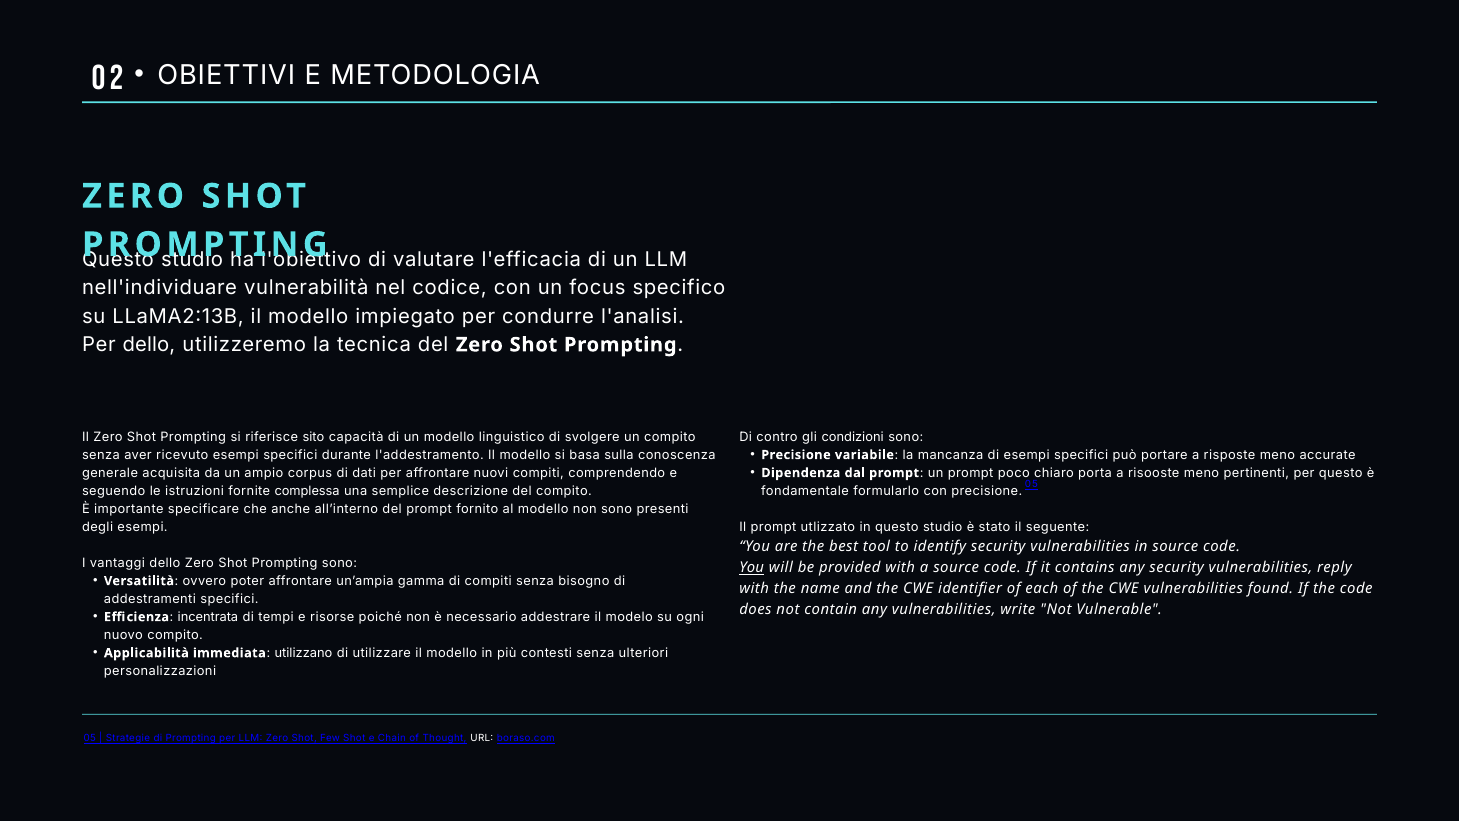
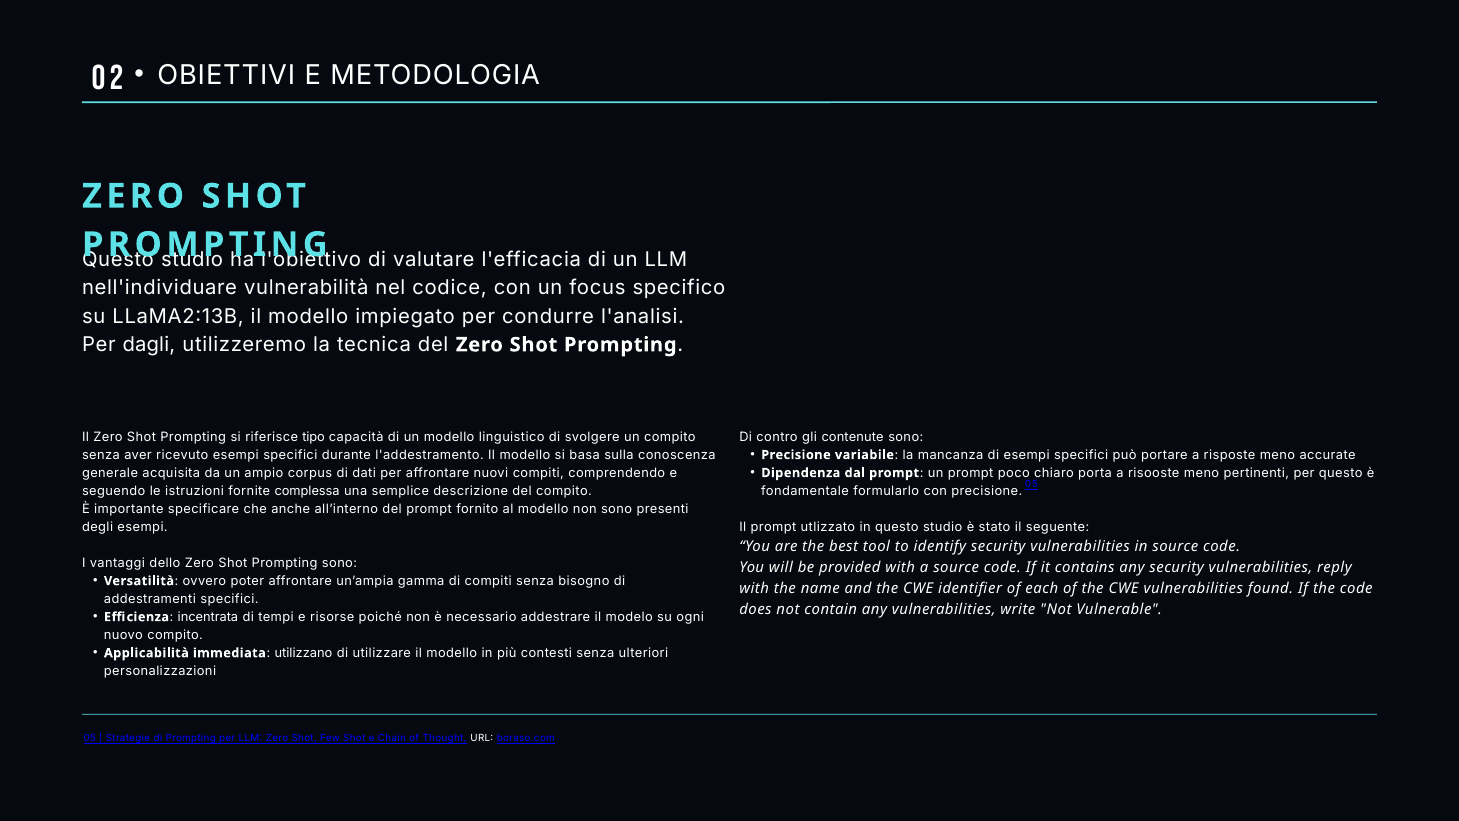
Per dello: dello -> dagli (149, 345)
sito: sito -> tipo (314, 437)
condizioni: condizioni -> contenute (853, 437)
You underline: present -> none (752, 567)
